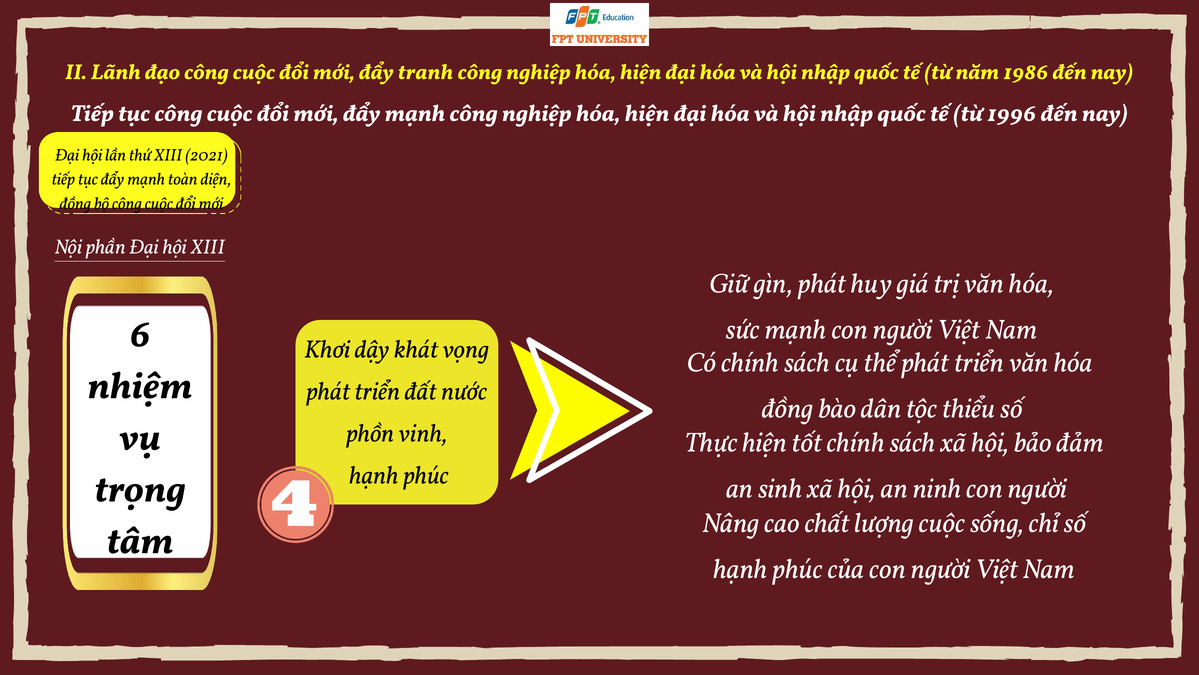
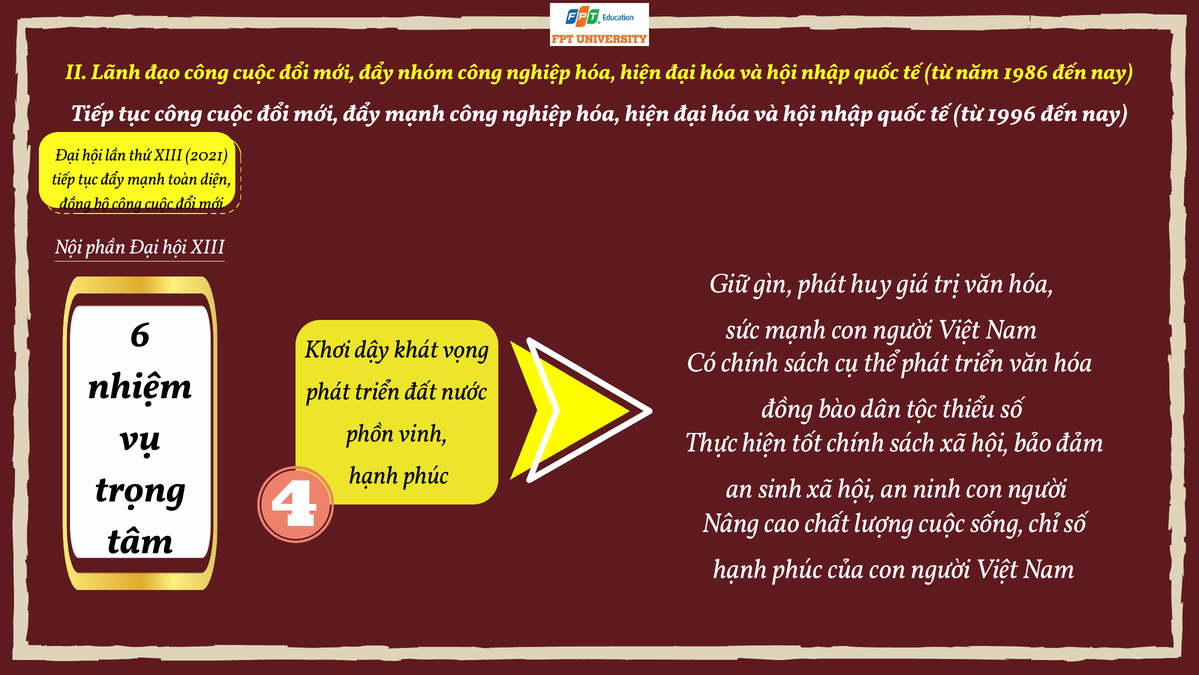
tranh: tranh -> nhóm (426, 72)
